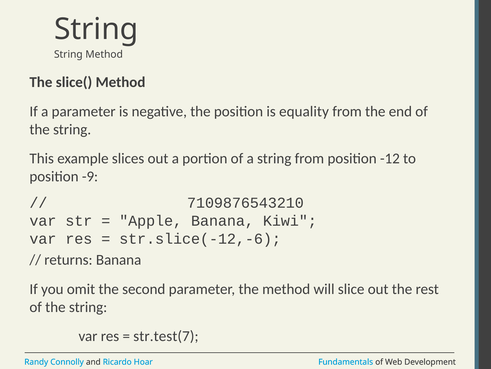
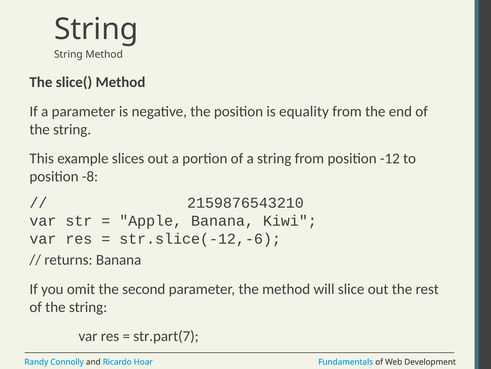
-9: -9 -> -8 (90, 176)
7109876543210: 7109876543210 -> 2159876543210 (245, 202)
str.test(7: str.test(7 -> str.part(7 (166, 336)
